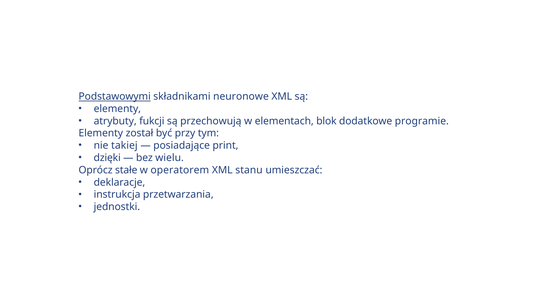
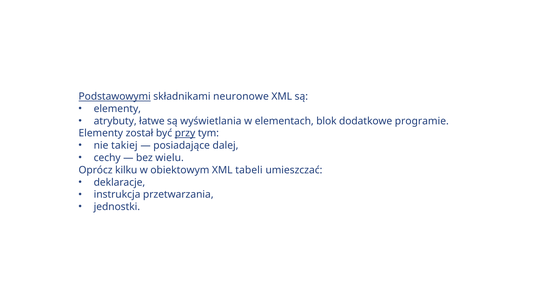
fukcji: fukcji -> łatwe (152, 121)
przechowują: przechowują -> wyświetlania (211, 121)
przy underline: none -> present (185, 133)
print: print -> dalej (225, 146)
dzięki: dzięki -> cechy (107, 158)
stałe: stałe -> kilku (126, 170)
operatorem: operatorem -> obiektowym (180, 170)
stanu: stanu -> tabeli (249, 170)
